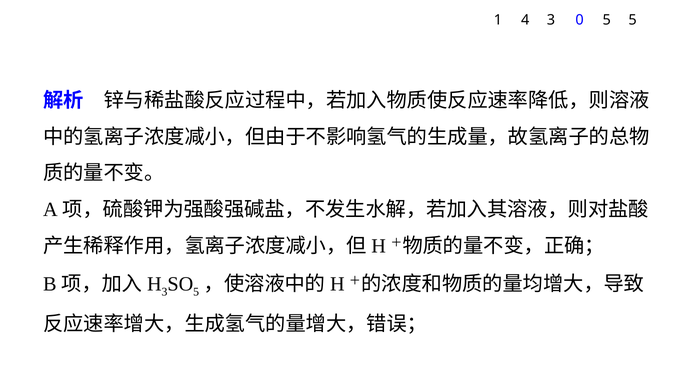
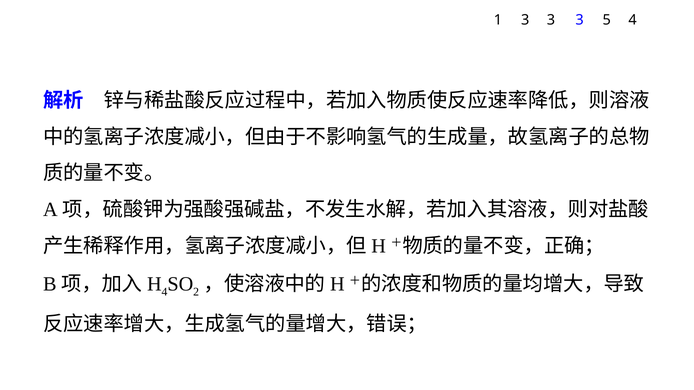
1 4: 4 -> 3 (525, 20)
0: 0 -> 3 (580, 20)
5 5: 5 -> 4 (633, 20)
3: 3 -> 4 (165, 292)
5: 5 -> 2 (196, 292)
